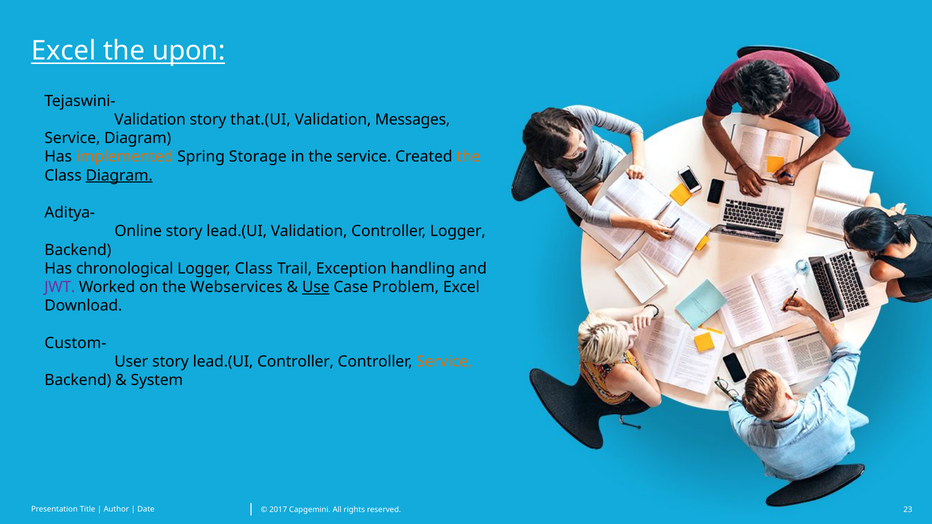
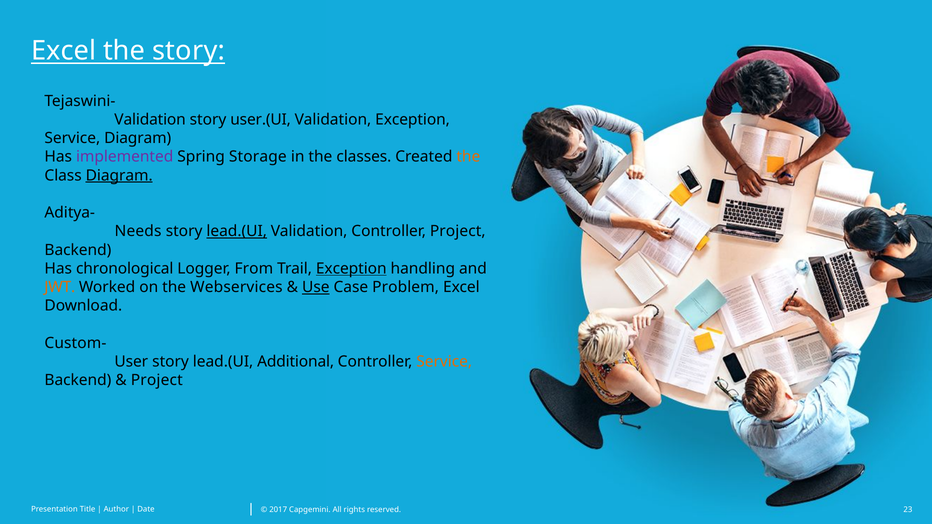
the upon: upon -> story (188, 51)
that.(UI: that.(UI -> user.(UI (261, 120)
Validation Messages: Messages -> Exception (413, 120)
implemented colour: orange -> purple (125, 157)
the service: service -> classes (364, 157)
Online: Online -> Needs (138, 231)
lead.(UI underline: none -> present (237, 231)
Controller Logger: Logger -> Project (458, 231)
Logger Class: Class -> From (254, 269)
Exception underline: none -> present (351, 269)
JWT colour: purple -> orange (60, 287)
lead.(UI Controller: Controller -> Additional (296, 362)
System: System -> Project (157, 380)
